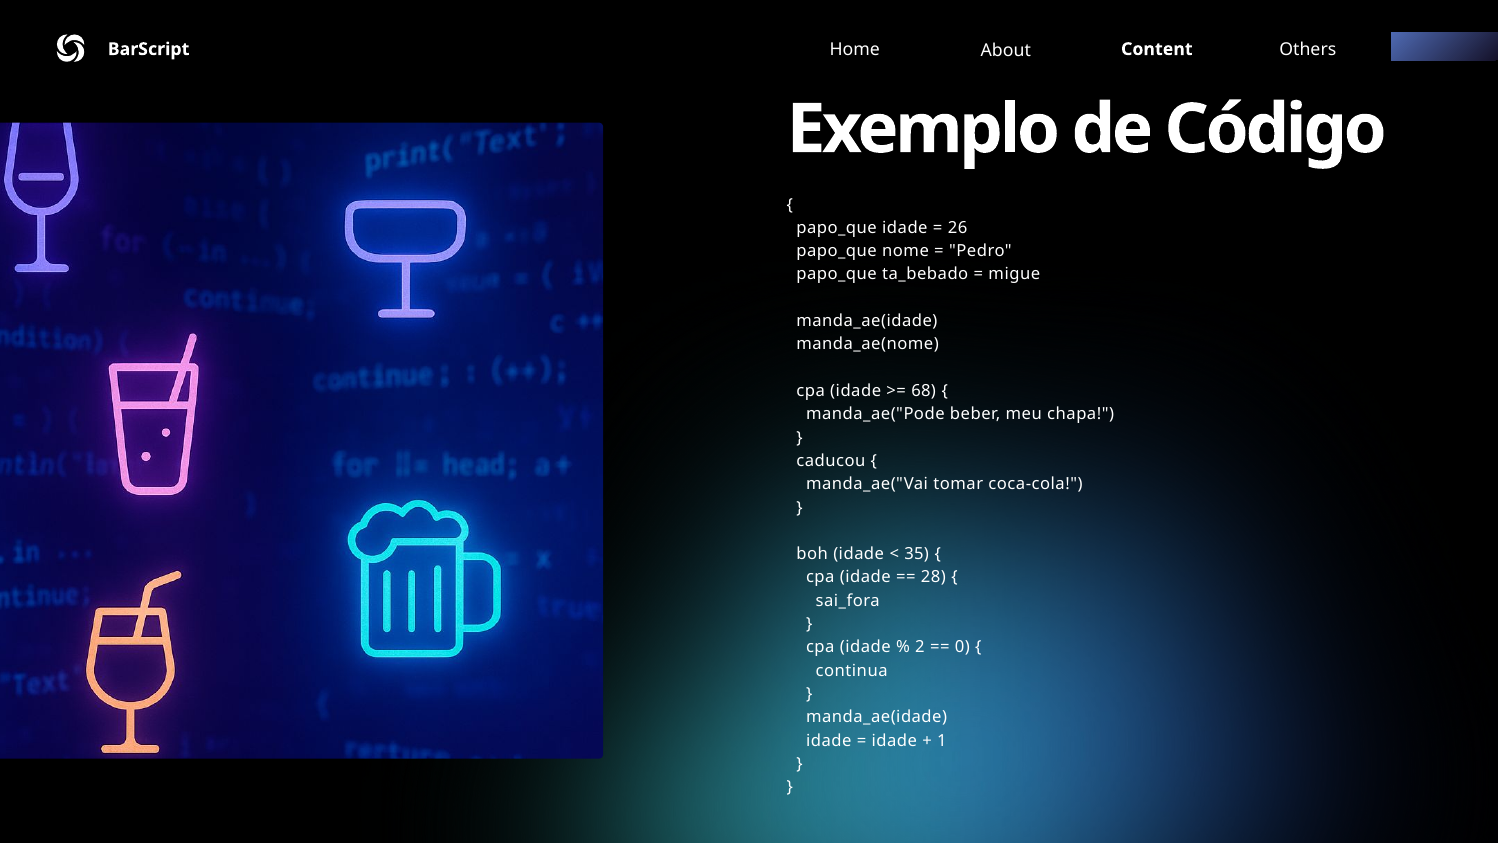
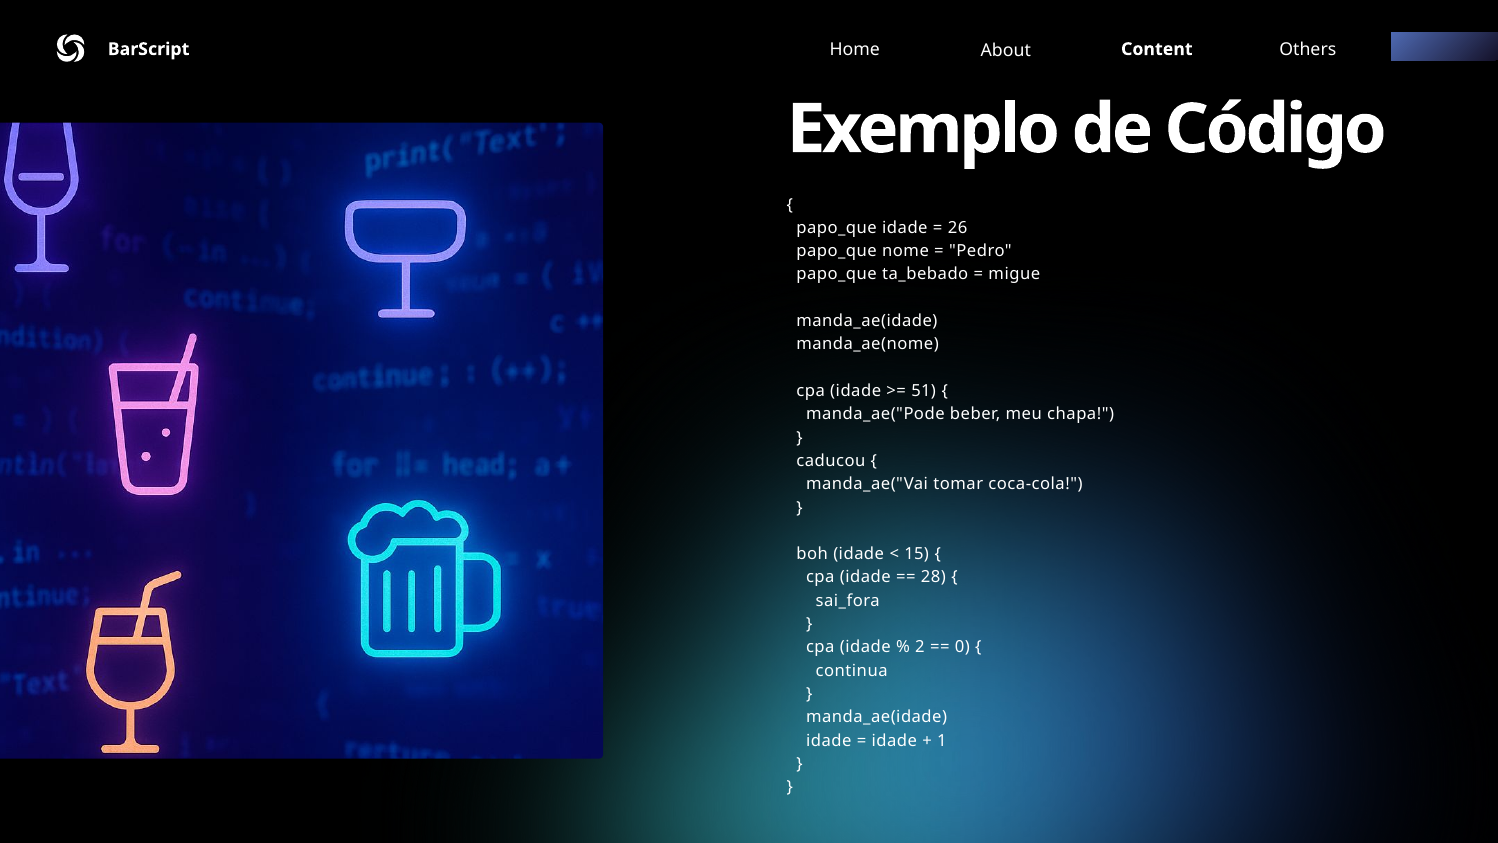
68: 68 -> 51 (924, 391)
35: 35 -> 15 (917, 554)
